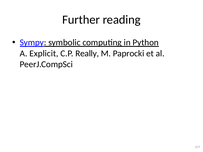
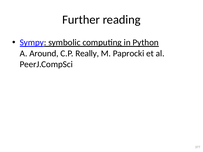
Explicit: Explicit -> Around (44, 54)
